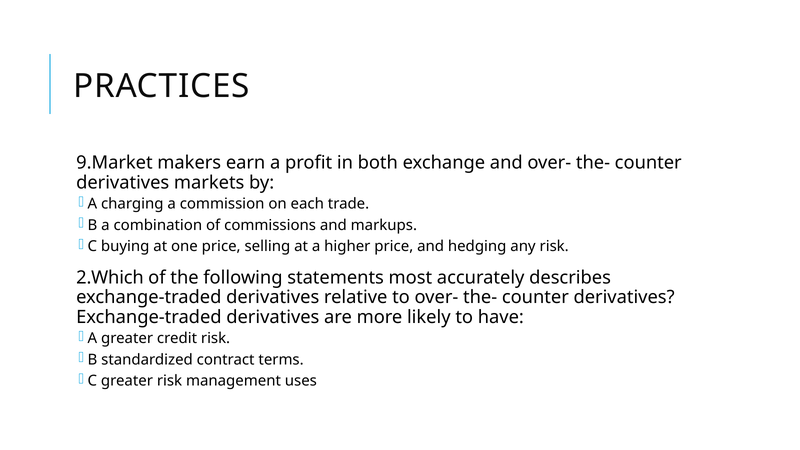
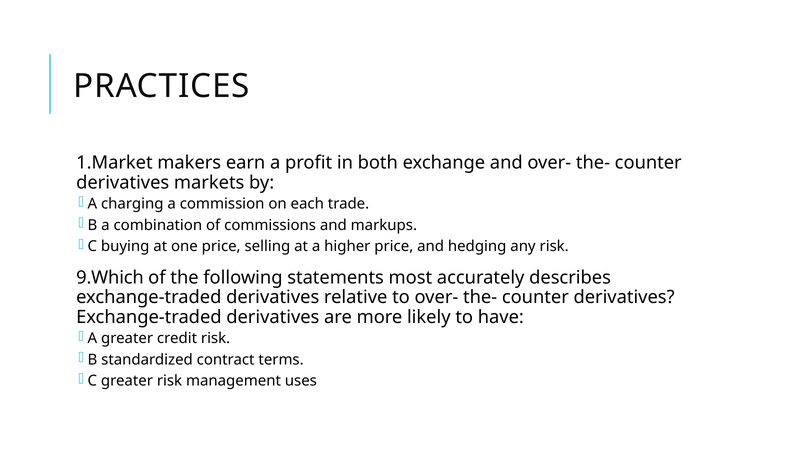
9.Market: 9.Market -> 1.Market (114, 163)
2.Which: 2.Which -> 9.Which (110, 278)
